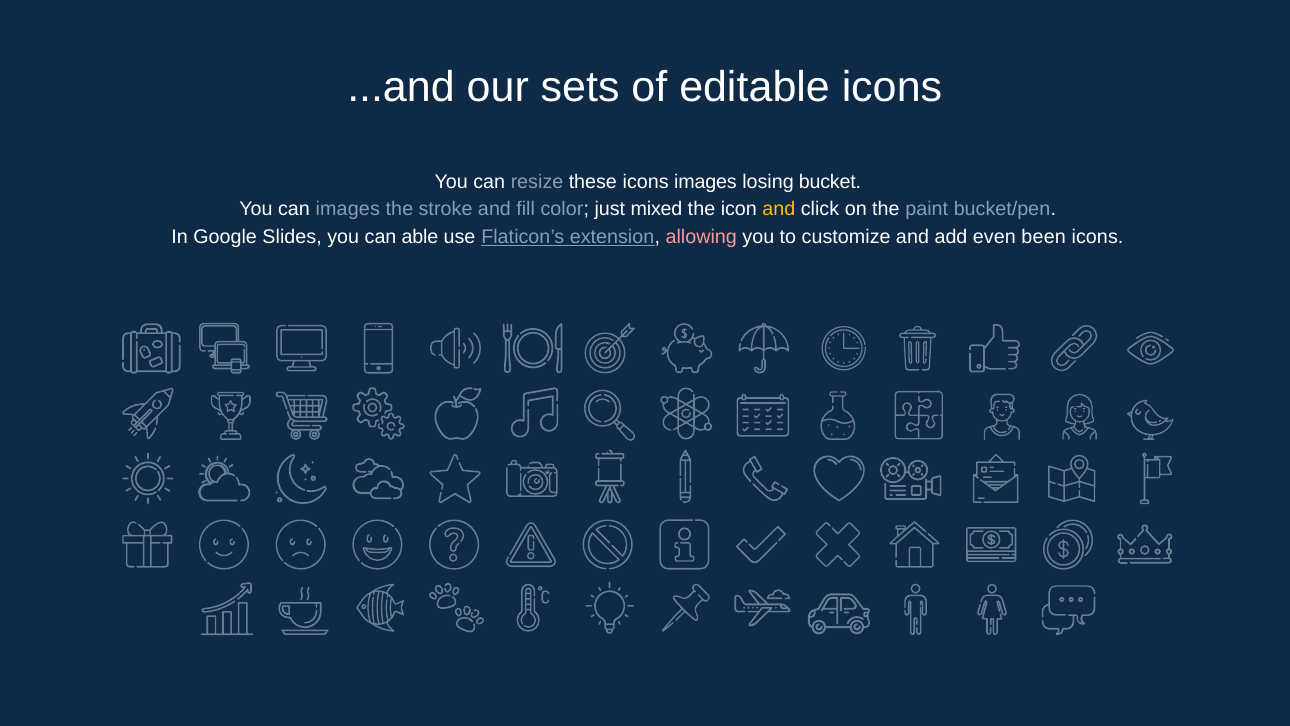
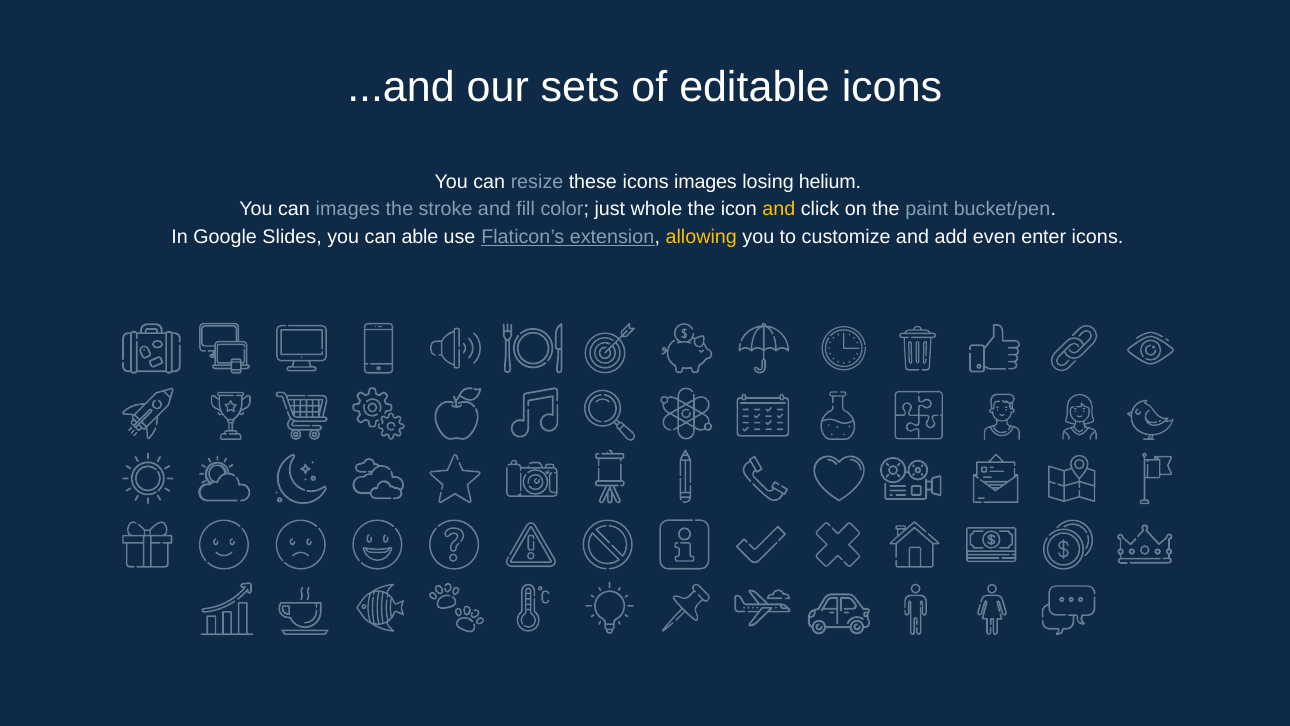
bucket: bucket -> helium (830, 182)
mixed: mixed -> whole (656, 209)
allowing colour: pink -> yellow (701, 236)
been: been -> enter (1044, 236)
